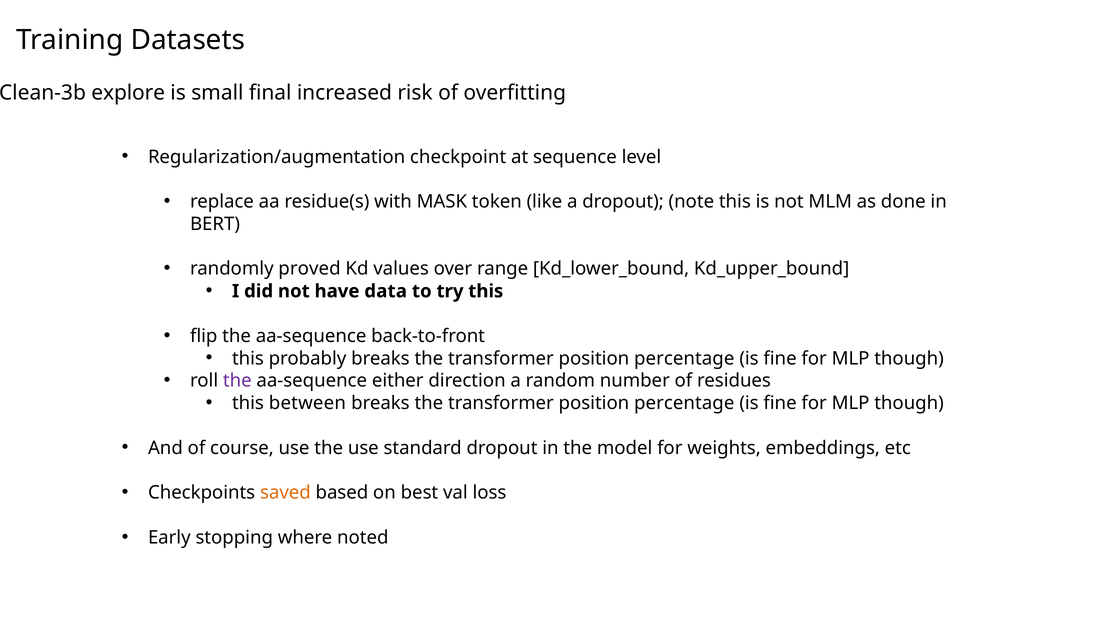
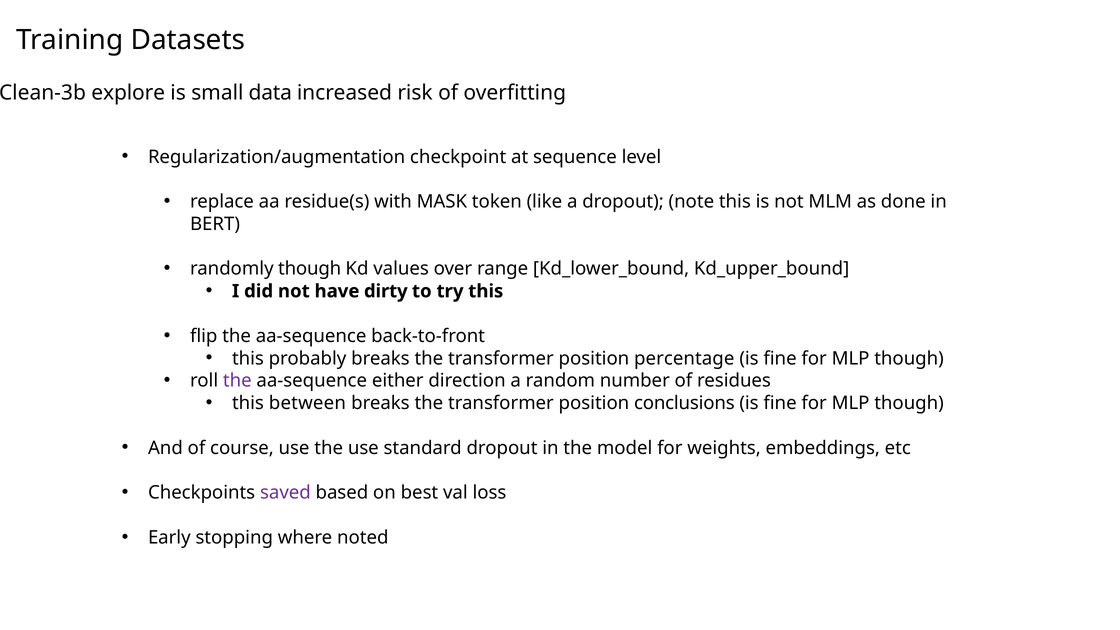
final: final -> data (270, 93)
randomly proved: proved -> though (310, 269)
data: data -> dirty (386, 291)
percentage: percentage -> conclusions (684, 403)
saved colour: orange -> purple (285, 493)
